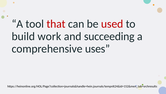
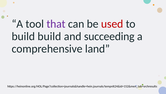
that colour: red -> purple (56, 24)
build work: work -> build (49, 36)
uses: uses -> land (97, 48)
